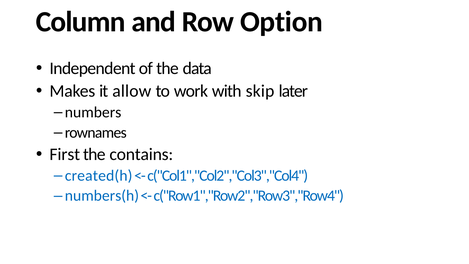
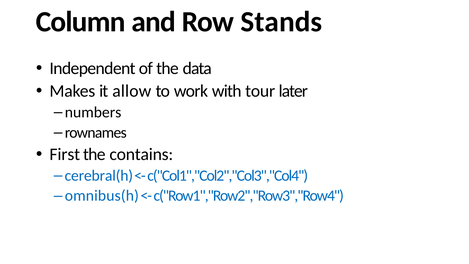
Option: Option -> Stands (281, 22)
skip: skip -> tour (260, 91)
created(h: created(h -> cerebral(h (99, 175)
numbers(h: numbers(h -> omnibus(h (102, 196)
